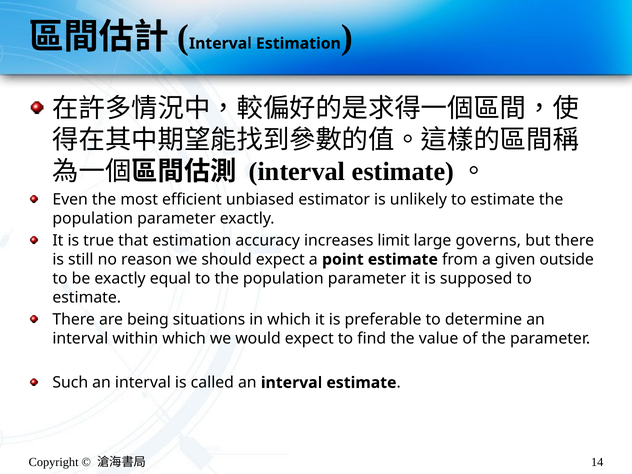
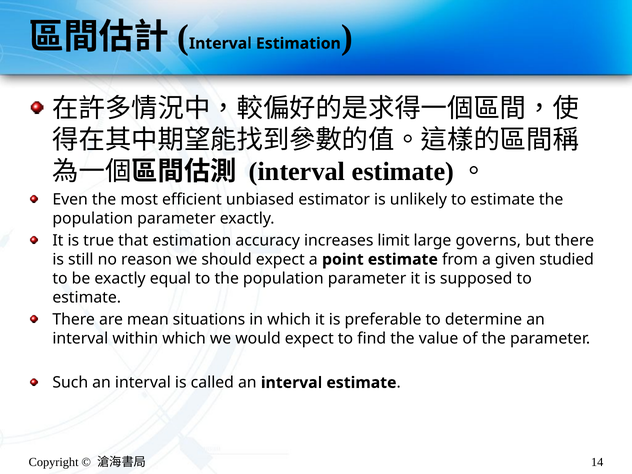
outside: outside -> studied (567, 259)
being: being -> mean (148, 319)
